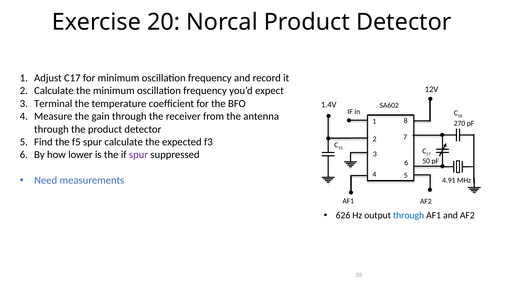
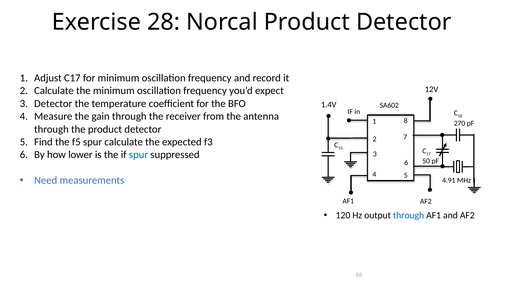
20: 20 -> 28 (164, 22)
3 Terminal: Terminal -> Detector (53, 103)
spur colour: purple -> blue (138, 155)
626: 626 -> 120 (343, 215)
